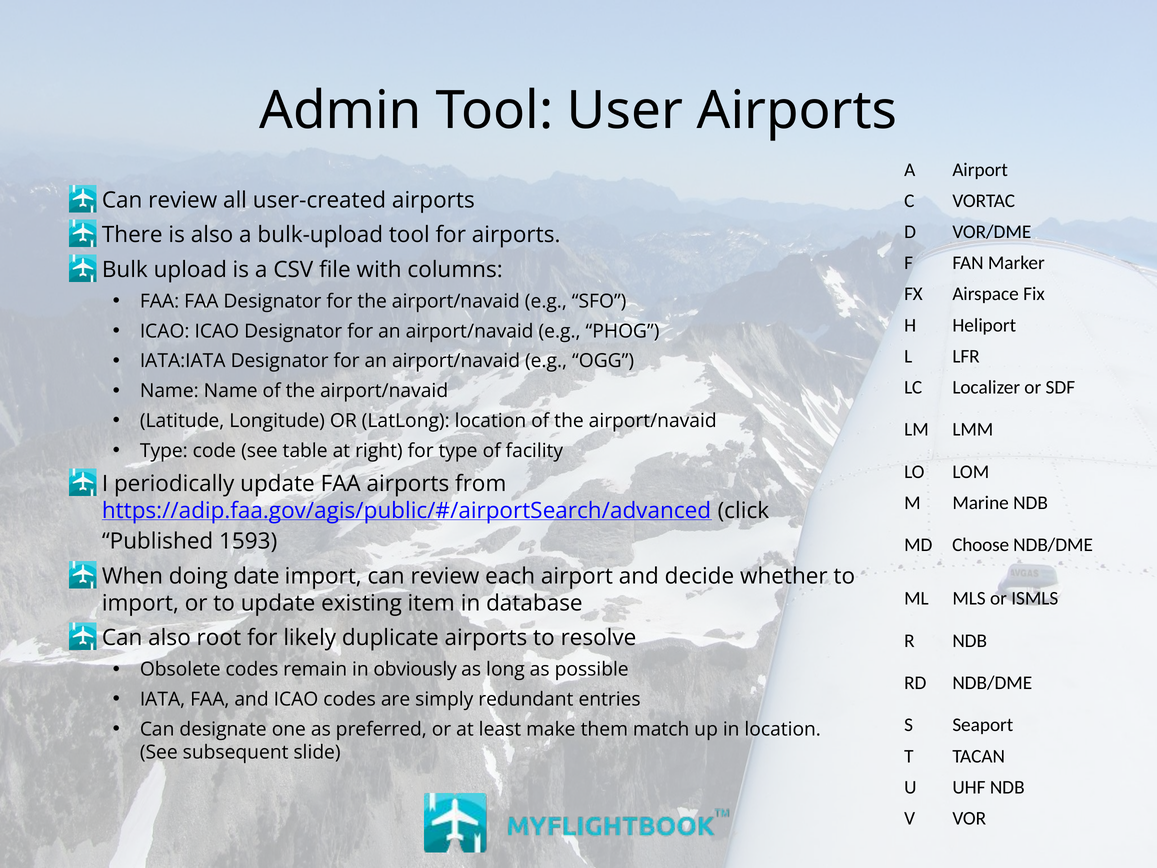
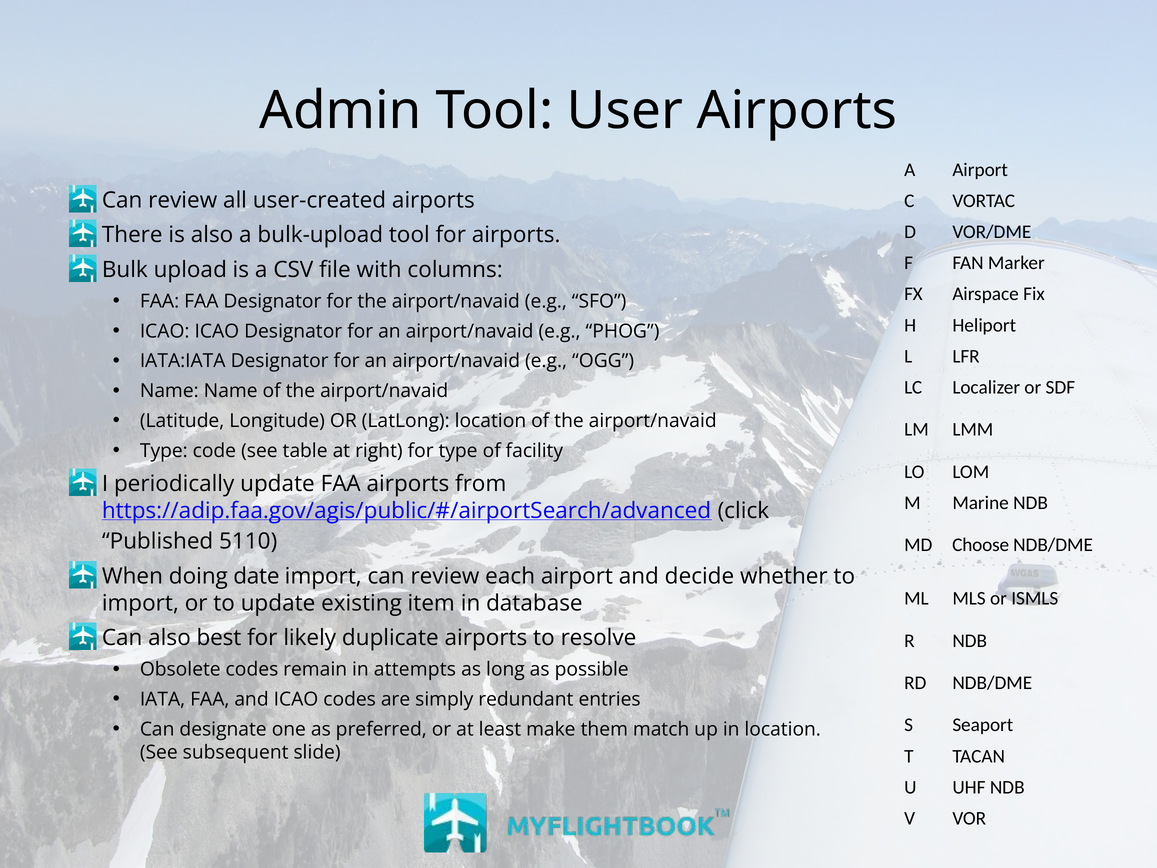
1593: 1593 -> 5110 (248, 541)
root: root -> best (219, 638)
obviously: obviously -> attempts (415, 669)
